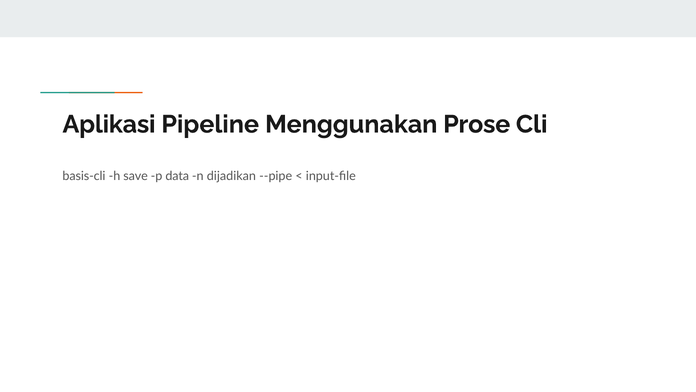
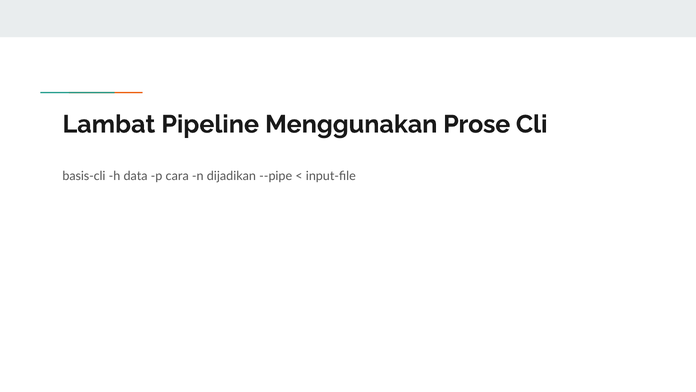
Aplikasi: Aplikasi -> Lambat (109, 124)
save: save -> data (136, 176)
data: data -> cara (177, 176)
